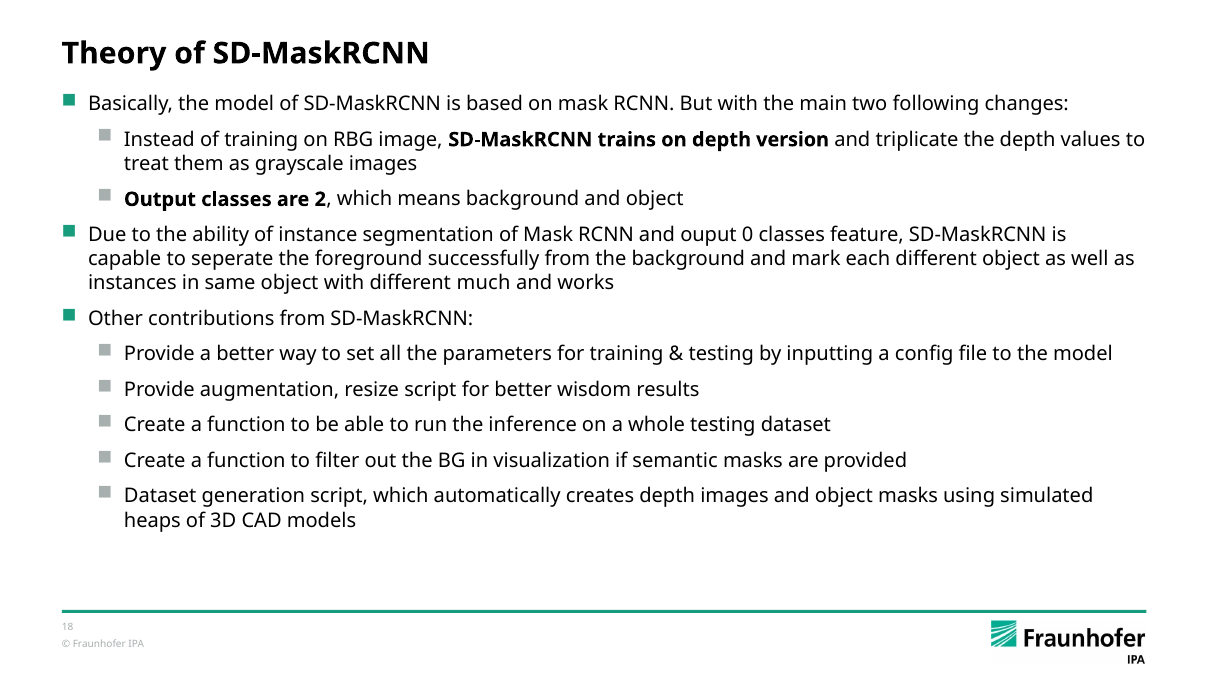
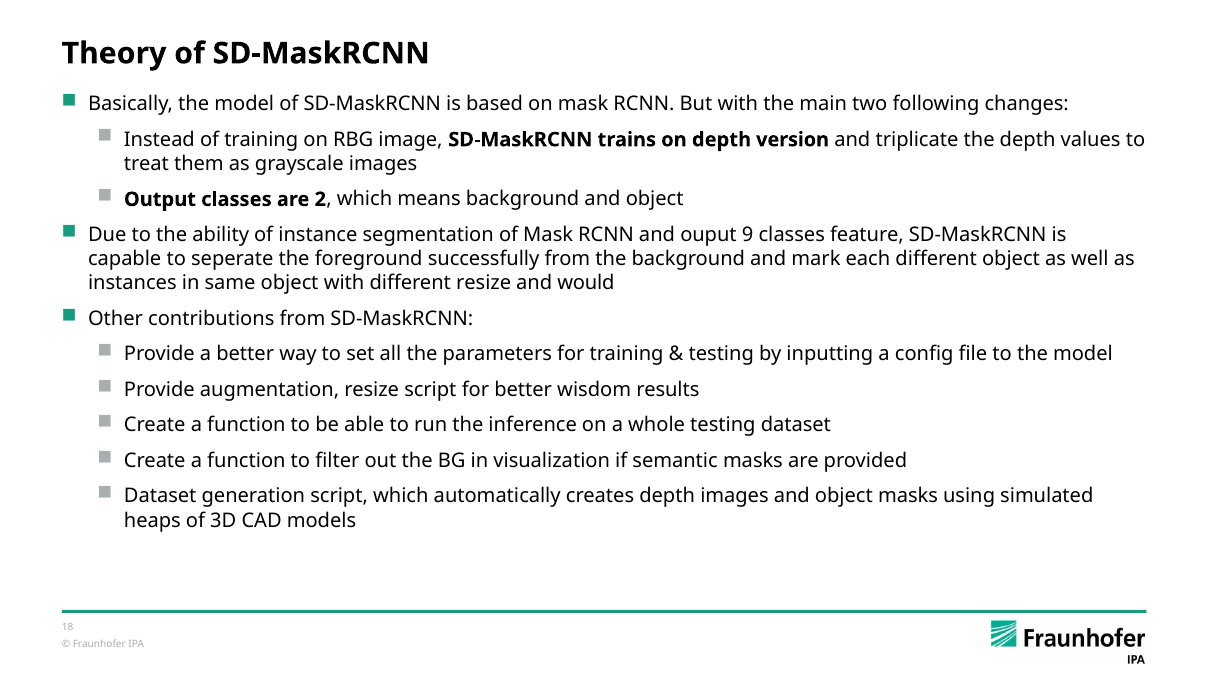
0: 0 -> 9 (748, 235)
different much: much -> resize (484, 283)
works: works -> would (586, 283)
